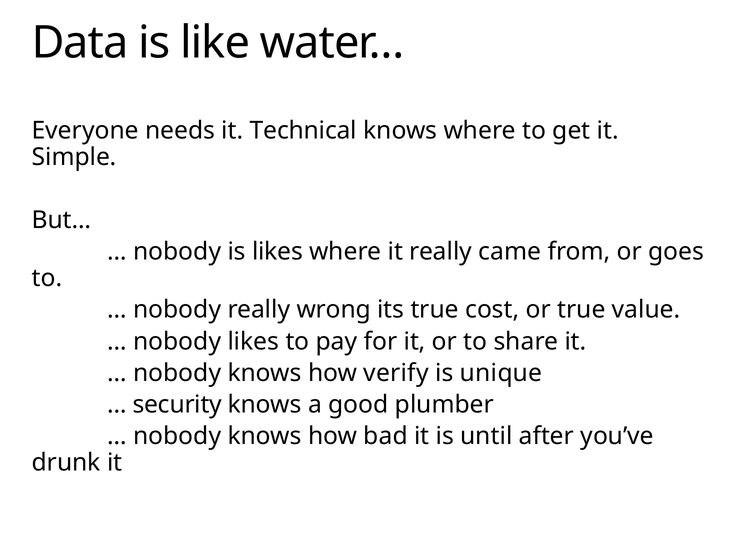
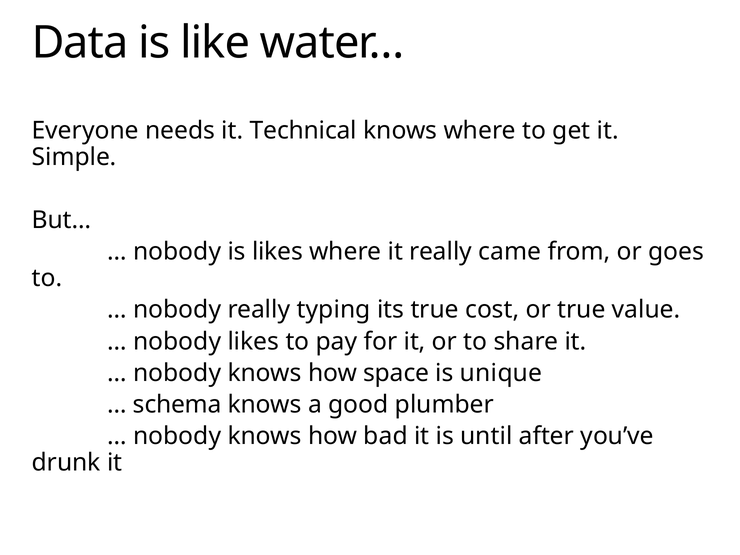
wrong: wrong -> typing (334, 310)
verify: verify -> space (396, 373)
security: security -> schema (177, 404)
